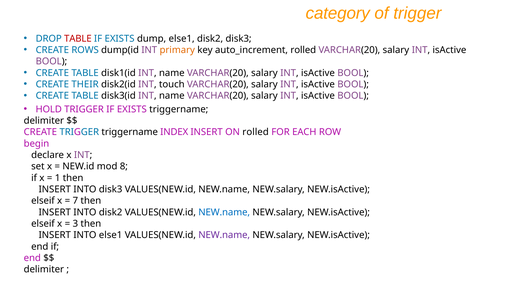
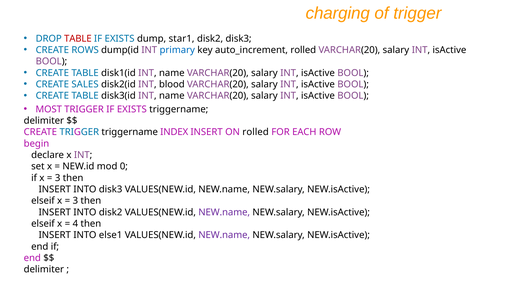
category: category -> charging (338, 13)
dump else1: else1 -> star1 (182, 39)
primary colour: orange -> blue (177, 50)
THEIR: THEIR -> SALES (85, 84)
touch: touch -> blood (172, 84)
HOLD: HOLD -> MOST (49, 109)
8: 8 -> 0 (124, 167)
1: 1 -> 3 (58, 178)
7: 7 -> 3 (75, 201)
NEW.name colour: blue -> purple (224, 212)
3: 3 -> 4 (75, 224)
